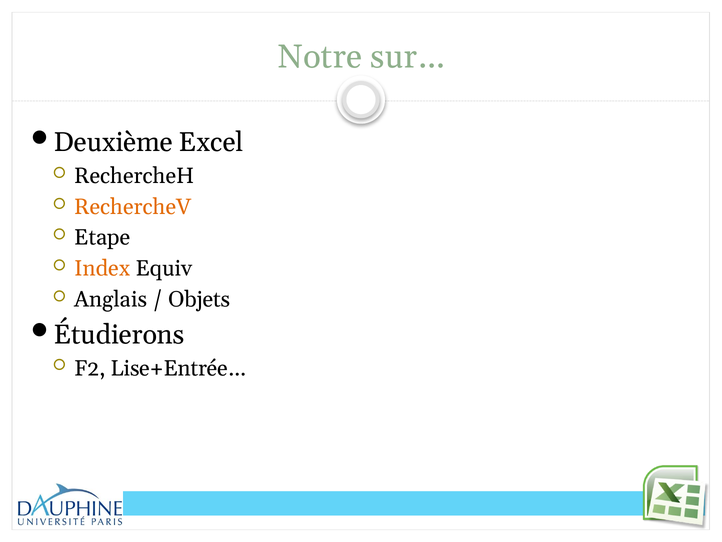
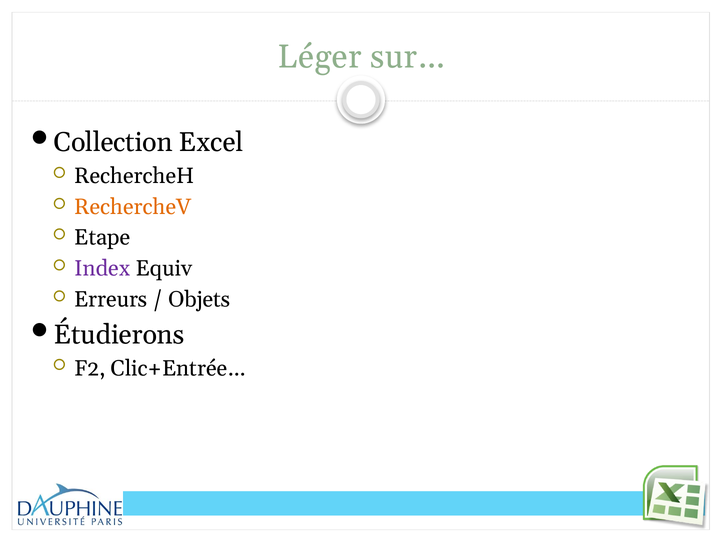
Notre: Notre -> Léger (320, 57)
Deuxième: Deuxième -> Collection (113, 142)
Index colour: orange -> purple (102, 268)
Anglais: Anglais -> Erreurs (111, 299)
Lise+Entrée…: Lise+Entrée… -> Clic+Entrée… (178, 368)
